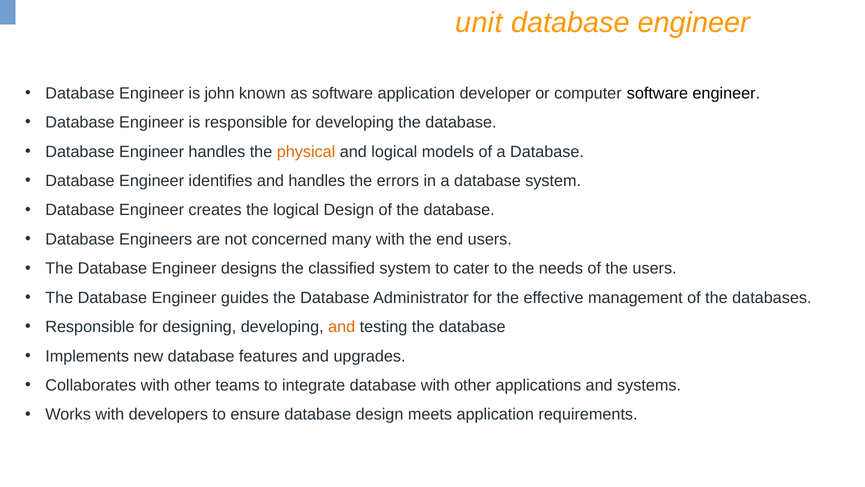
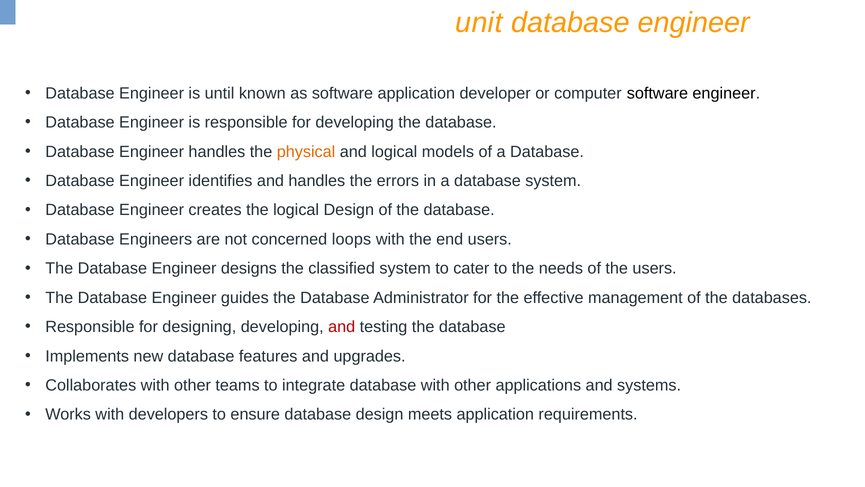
john: john -> until (220, 93)
many: many -> loops (352, 239)
and colour: orange -> red (342, 327)
